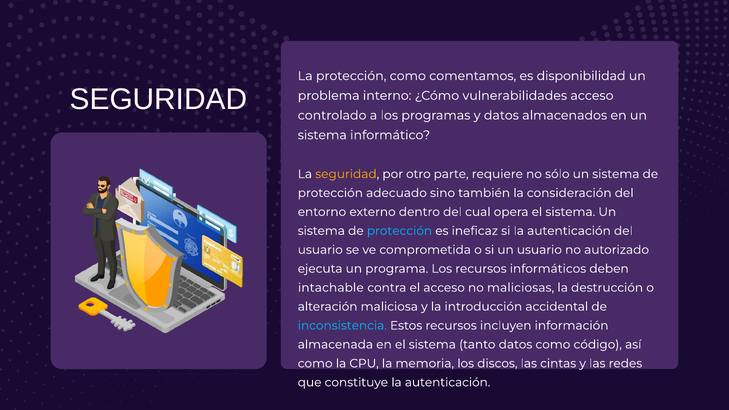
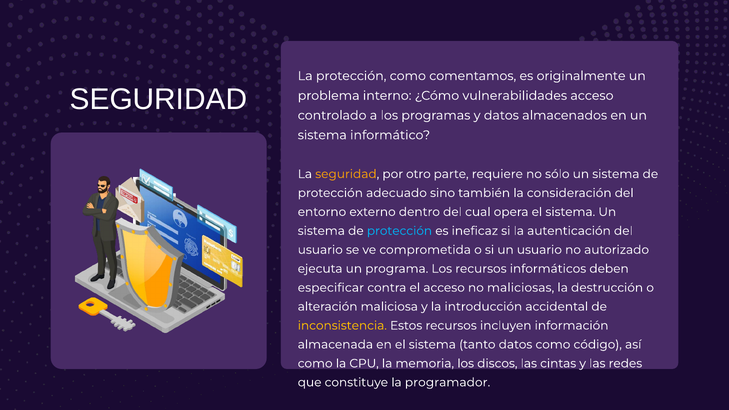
disponibilidad: disponibilidad -> originalmente (581, 76)
intachable: intachable -> especificar (331, 288)
inconsistencia colour: light blue -> yellow (342, 326)
constituye la autenticación: autenticación -> programador (448, 382)
